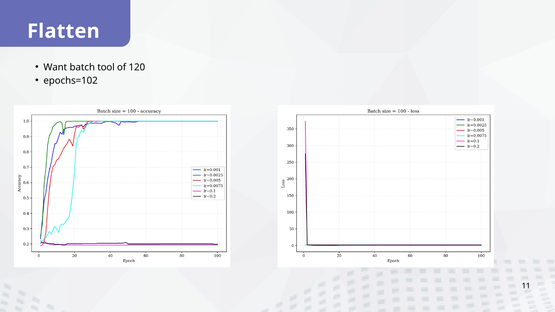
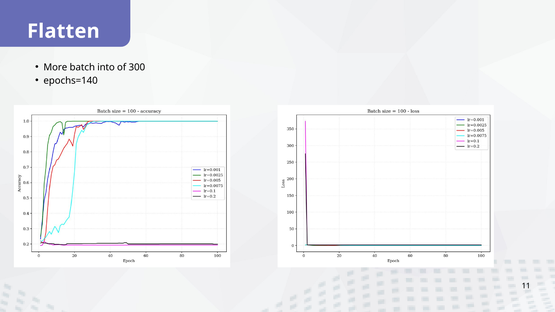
Want: Want -> More (55, 67)
tool: tool -> into (106, 67)
120: 120 -> 300 (137, 67)
epochs=102: epochs=102 -> epochs=140 (71, 81)
